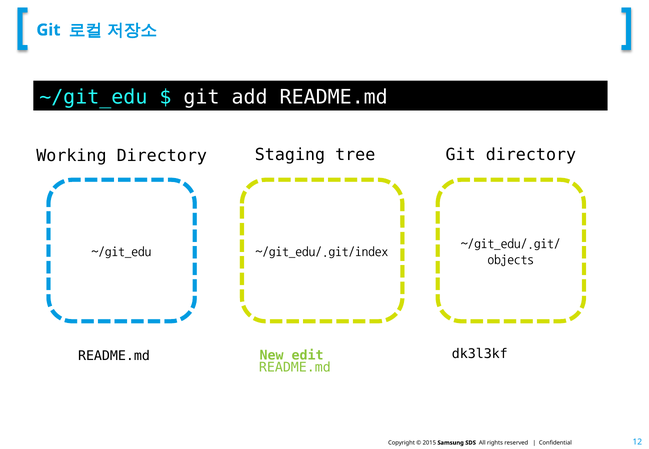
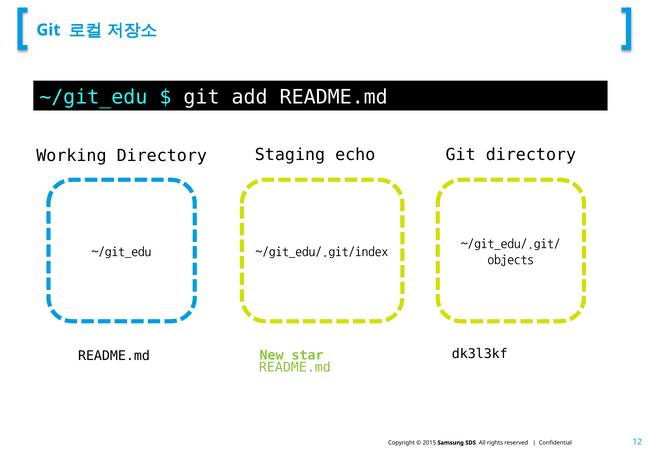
tree: tree -> echo (355, 155)
edit: edit -> star (308, 356)
